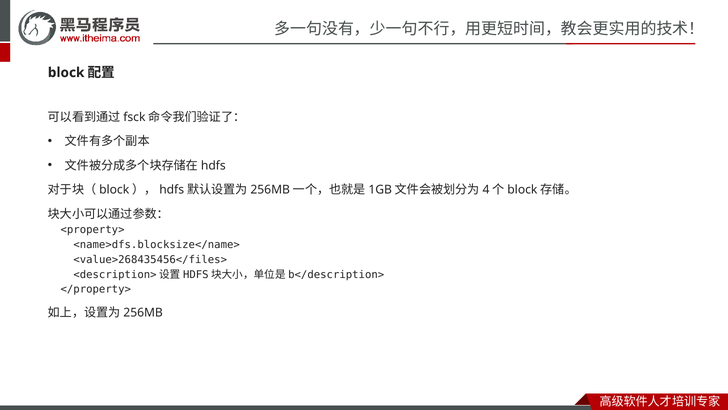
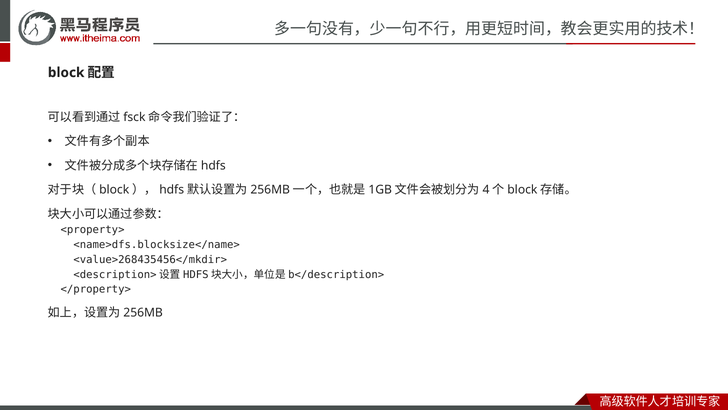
<value>268435456</files>: <value>268435456</files> -> <value>268435456</mkdir> (150, 259)
